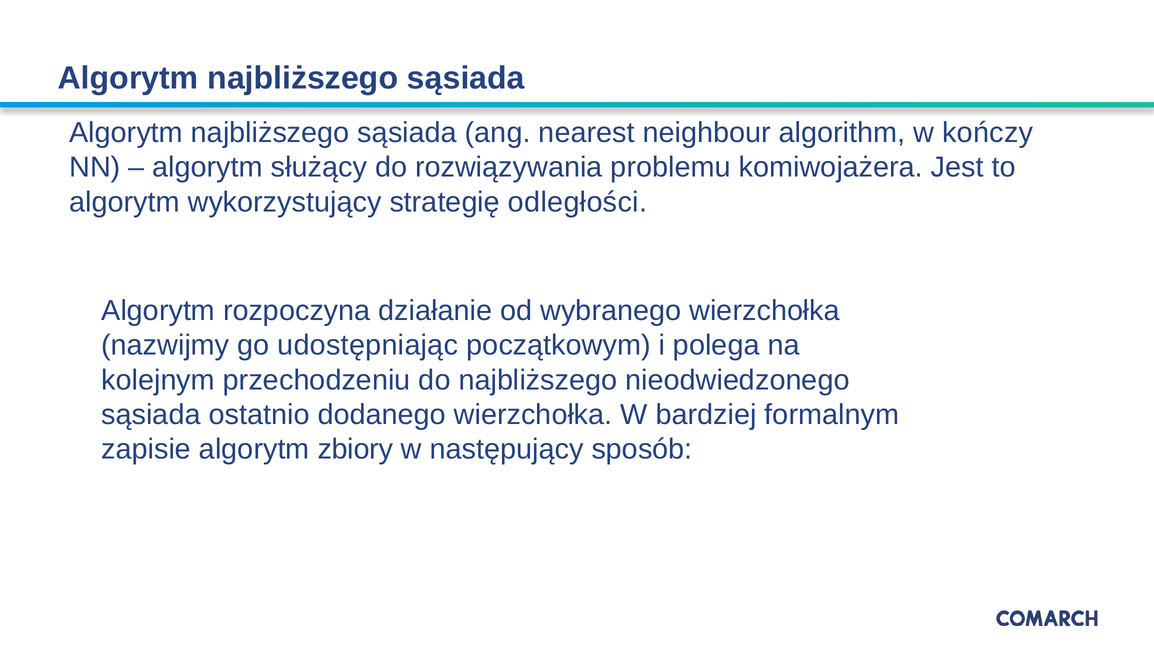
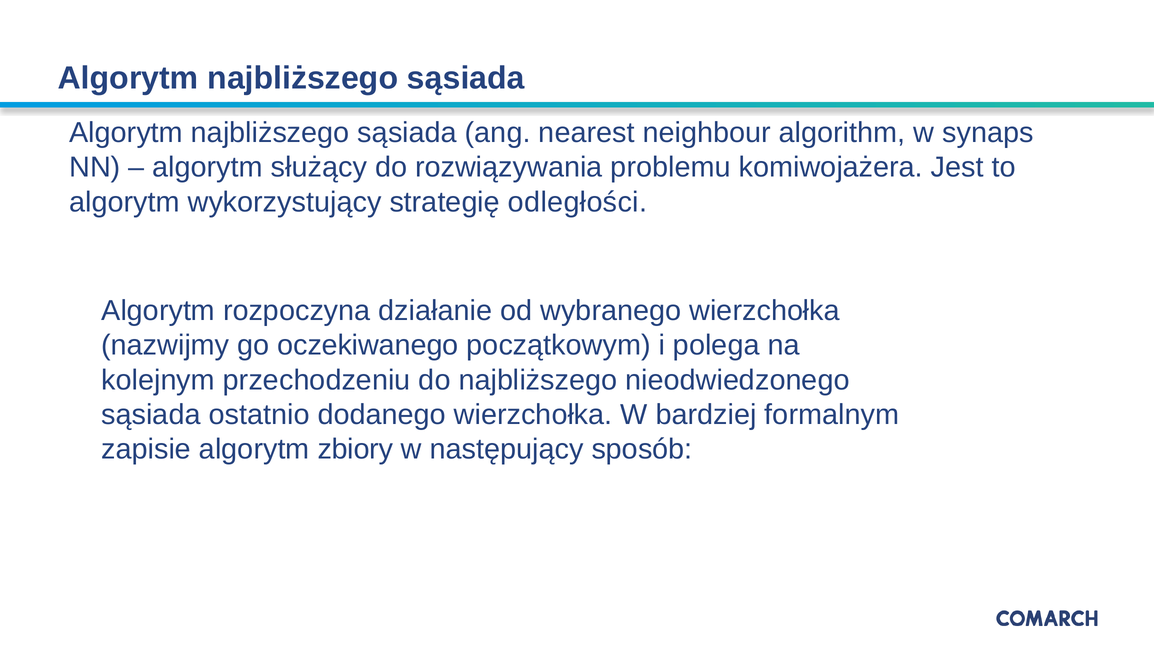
kończy: kończy -> synaps (988, 133)
udostępniając: udostępniając -> oczekiwanego (368, 345)
